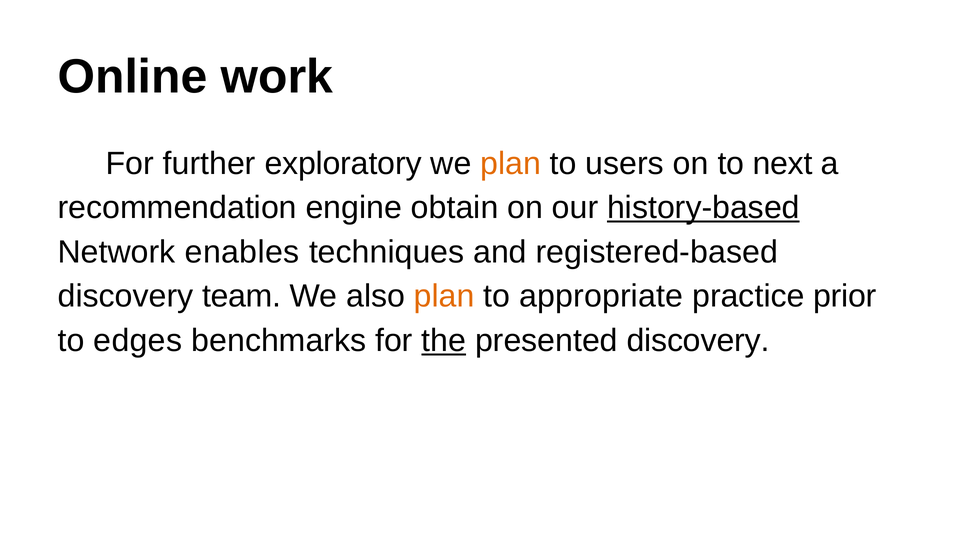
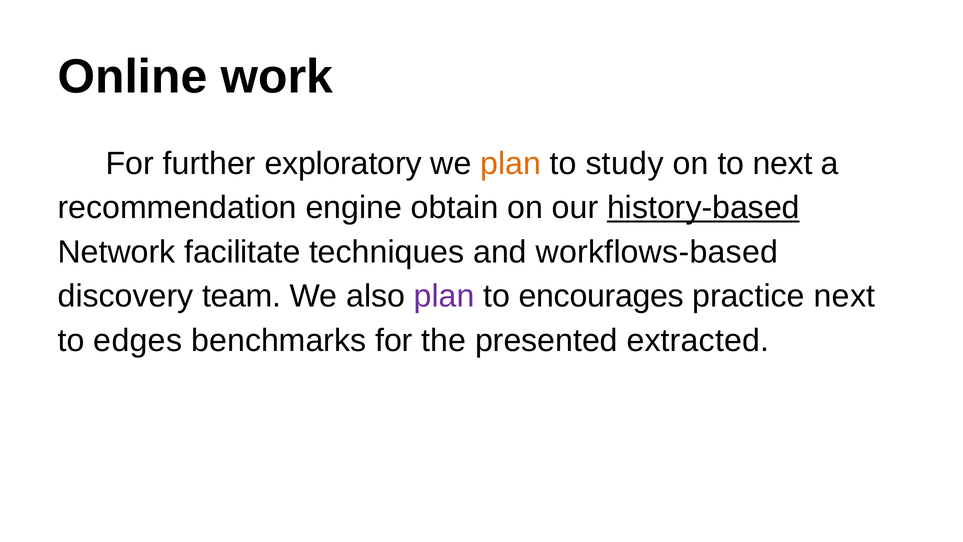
users: users -> study (625, 163)
enables: enables -> facilitate (242, 252)
registered-based: registered-based -> workflows-based (657, 252)
plan colour: orange -> purple (444, 296)
appropriate: appropriate -> encourages (601, 296)
practice prior: prior -> next (844, 296)
the underline: present -> none (444, 340)
presented discovery: discovery -> extracted (698, 340)
